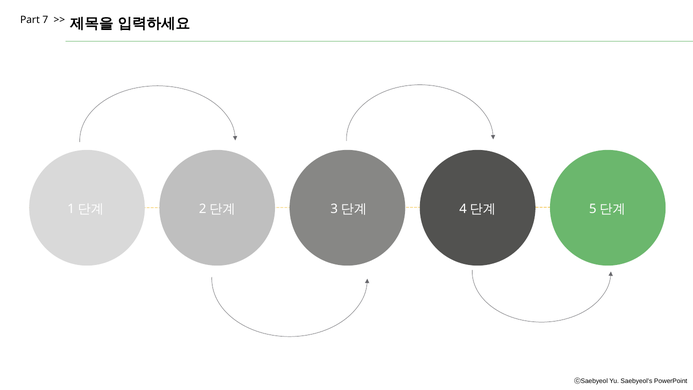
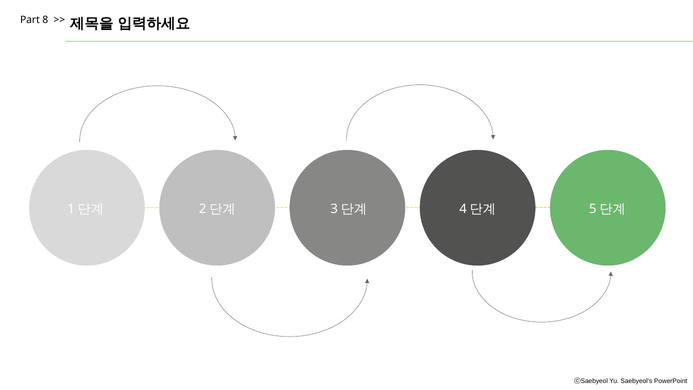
7: 7 -> 8 (45, 20)
